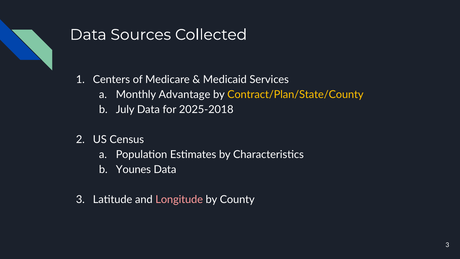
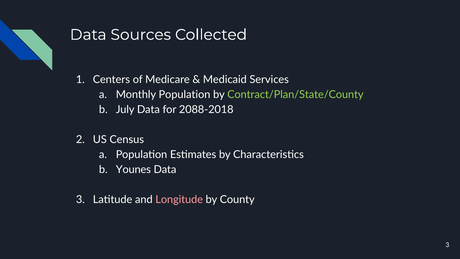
Monthly Advantage: Advantage -> Population (184, 95)
Contract/Plan/State/County colour: yellow -> light green (295, 95)
2025-2018: 2025-2018 -> 2088-2018 (206, 110)
